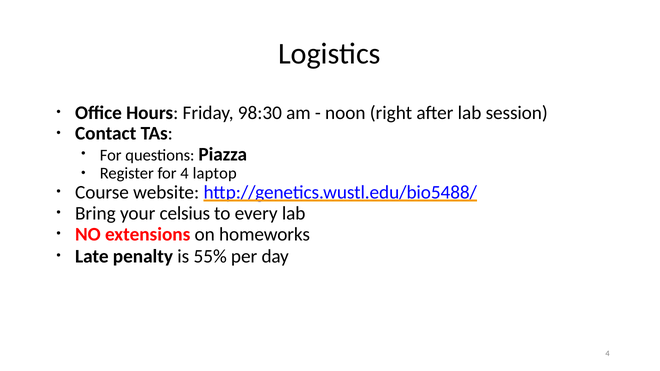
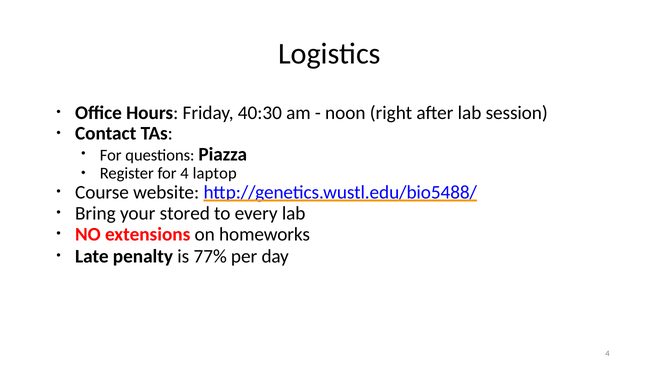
98:30: 98:30 -> 40:30 (260, 113)
celsius: celsius -> stored (185, 214)
55%: 55% -> 77% (210, 256)
